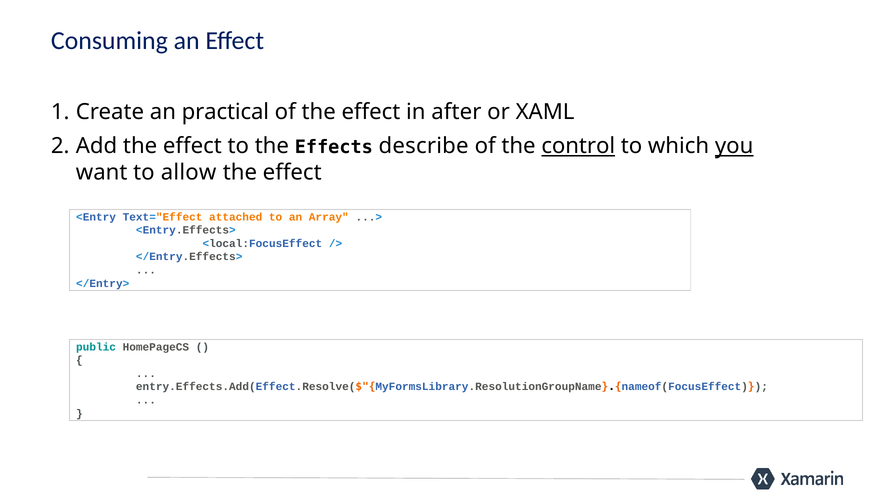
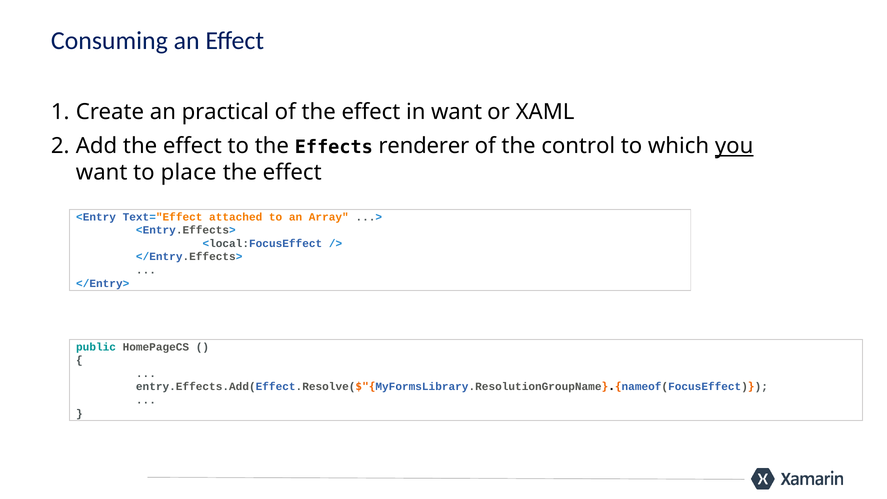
in after: after -> want (457, 112)
describe: describe -> renderer (424, 146)
control underline: present -> none (578, 146)
allow: allow -> place (189, 173)
